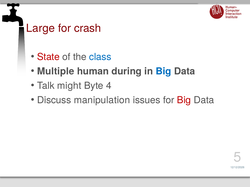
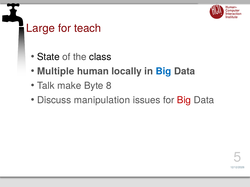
crash: crash -> teach (88, 28)
State colour: red -> black (48, 57)
class colour: blue -> black (100, 57)
during: during -> locally (127, 71)
might: might -> make (69, 86)
4: 4 -> 8 (109, 86)
